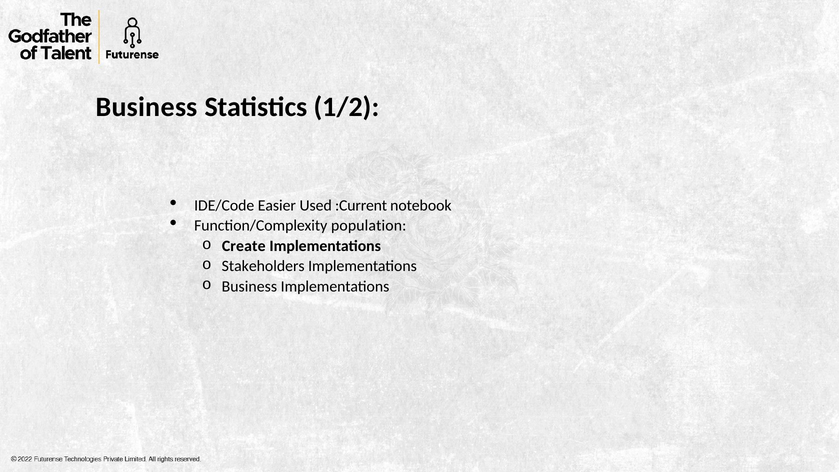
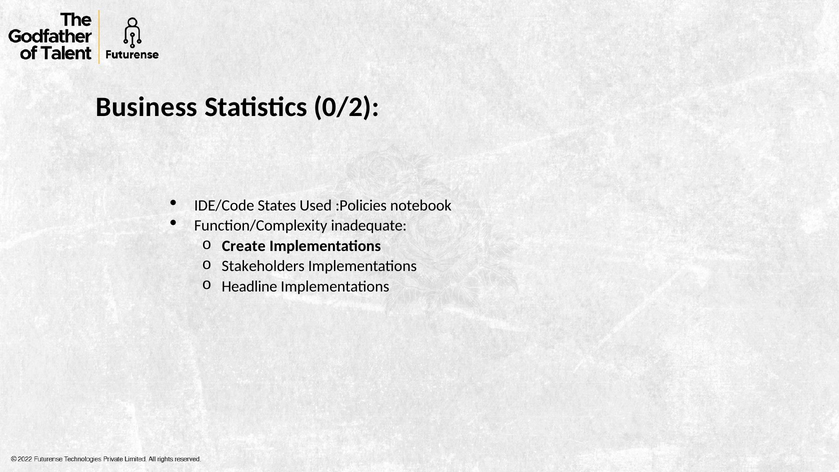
1/2: 1/2 -> 0/2 (346, 107)
Easier: Easier -> States (277, 206)
:Current: :Current -> :Policies (361, 206)
population: population -> inadequate (369, 226)
Business: Business -> Headline (249, 286)
